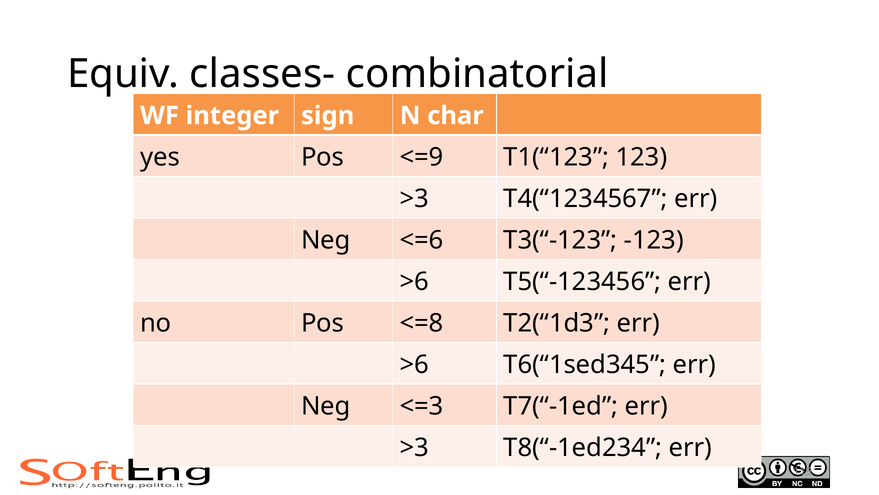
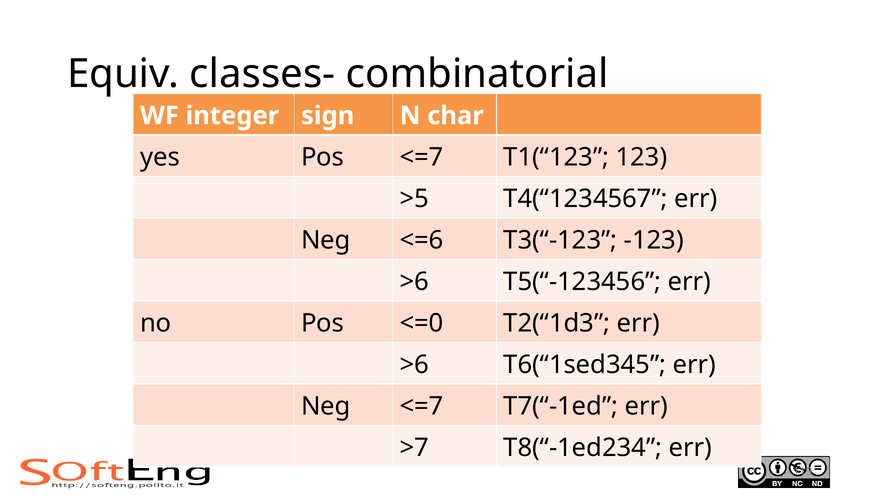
Pos <=9: <=9 -> <=7 (422, 157)
>3: >3 -> >5 (414, 198)
<=8: <=8 -> <=0 (422, 323)
Neg <=3: <=3 -> <=7 (422, 406)
>3: >3 -> >7 (414, 447)
